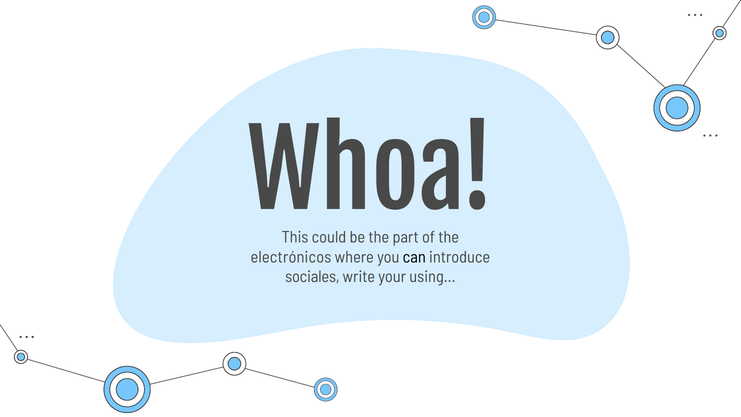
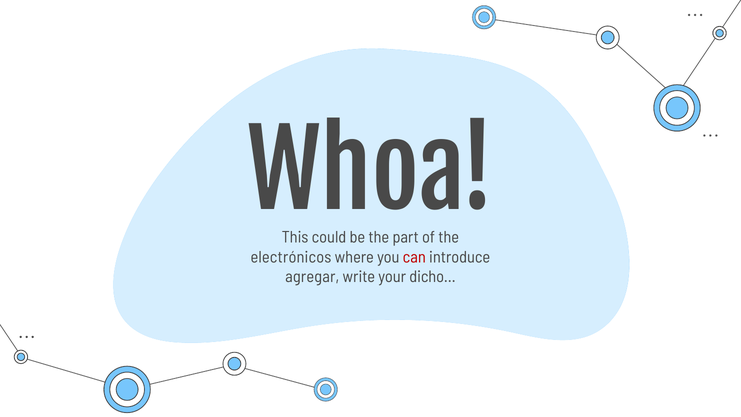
can colour: black -> red (414, 257)
sociales: sociales -> agregar (312, 277)
using…: using… -> dicho… (432, 277)
